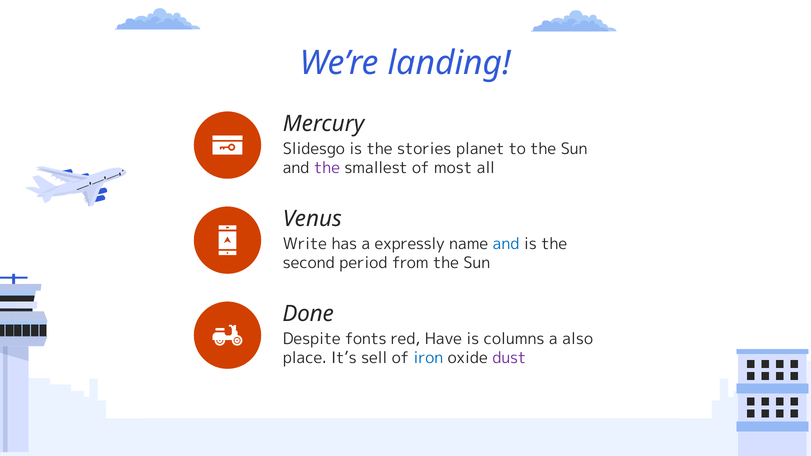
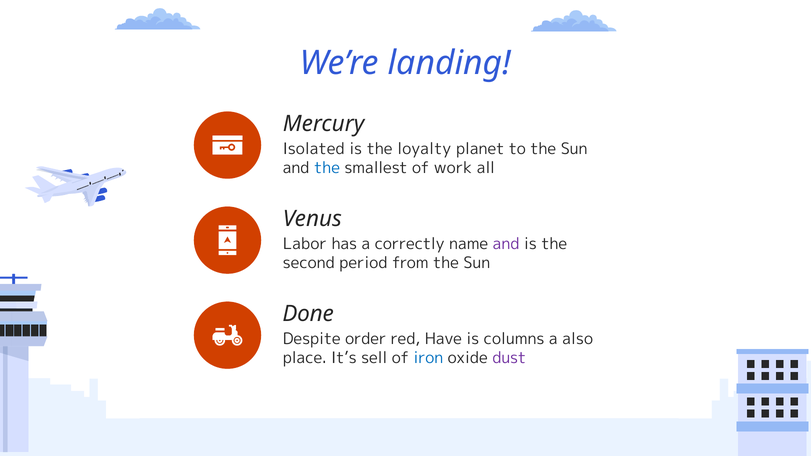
Slidesgo: Slidesgo -> Isolated (314, 149)
stories: stories -> loyalty (424, 149)
the colour: purple -> blue (327, 168)
most: most -> work (453, 168)
Write: Write -> Labor (305, 244)
expressly: expressly -> correctly (410, 244)
and colour: blue -> purple (506, 244)
fonts: fonts -> order (366, 339)
